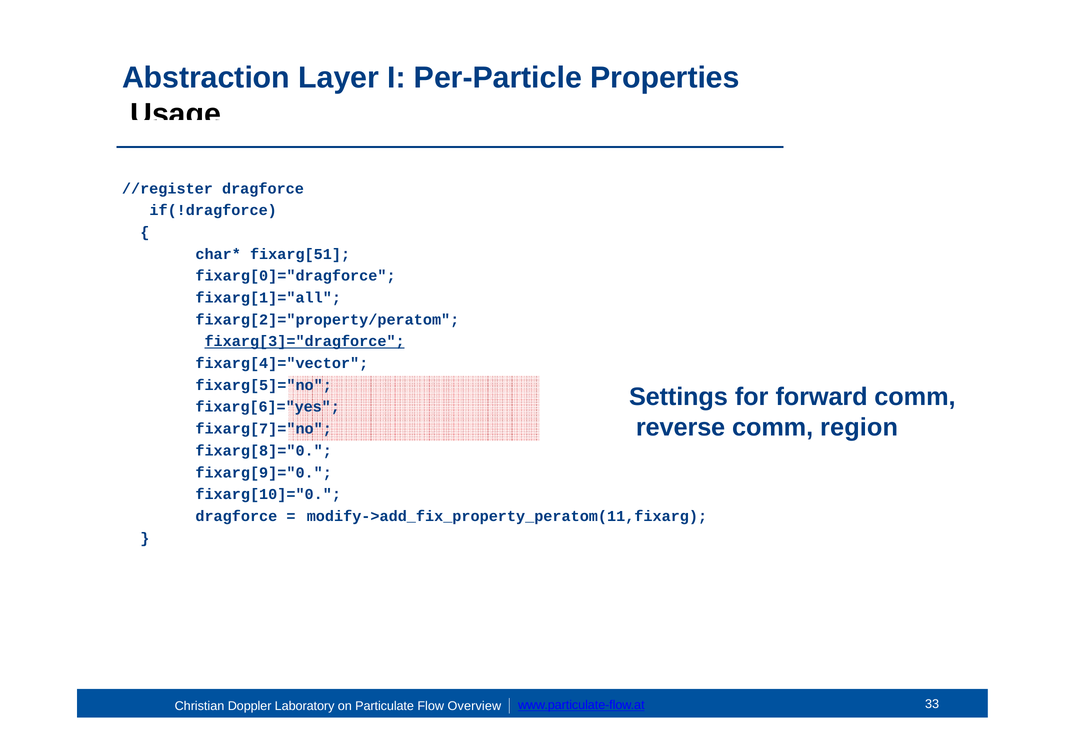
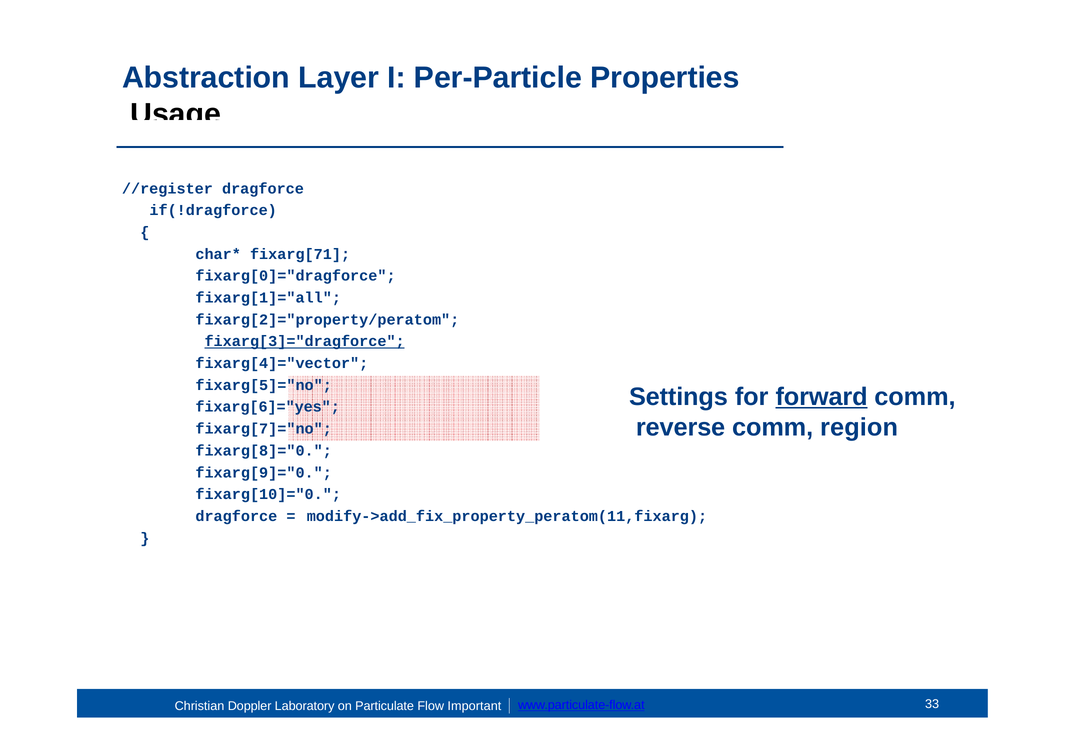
fixarg[51: fixarg[51 -> fixarg[71 (300, 254)
forward underline: none -> present (822, 397)
Overview: Overview -> Important (474, 706)
